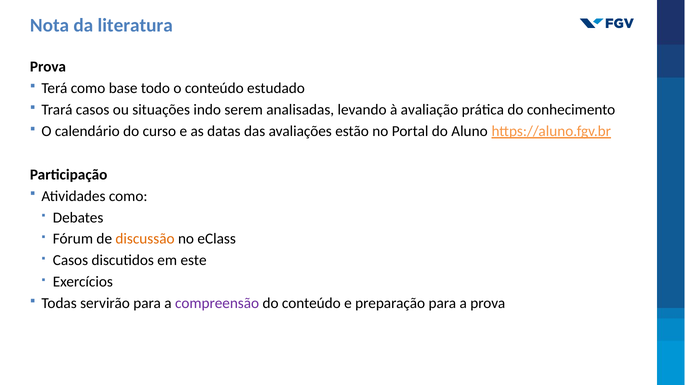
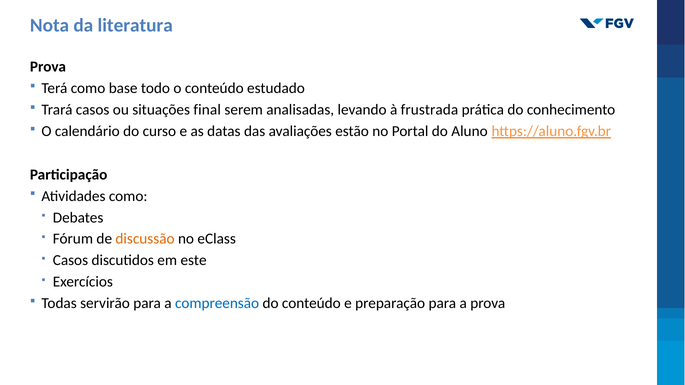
indo: indo -> final (207, 110)
avaliação: avaliação -> frustrada (429, 110)
compreensão colour: purple -> blue (217, 304)
